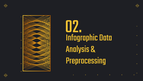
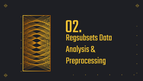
Infographic: Infographic -> Regsubsets (82, 37)
